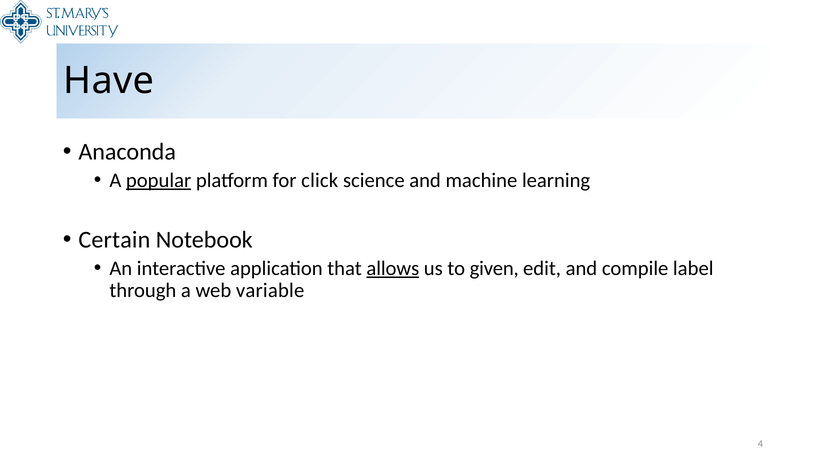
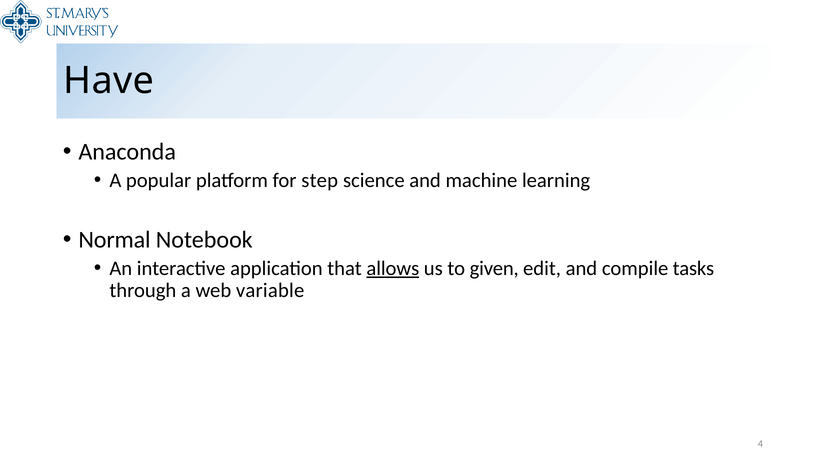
popular underline: present -> none (159, 180)
click: click -> step (320, 180)
Certain: Certain -> Normal (115, 240)
label: label -> tasks (693, 268)
